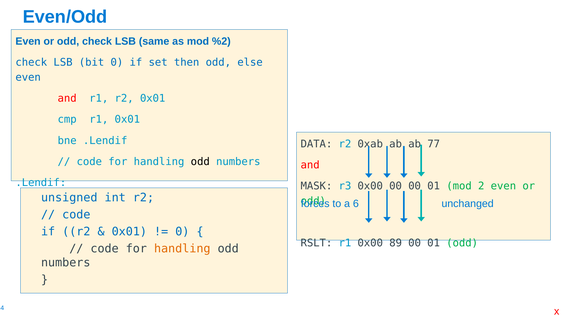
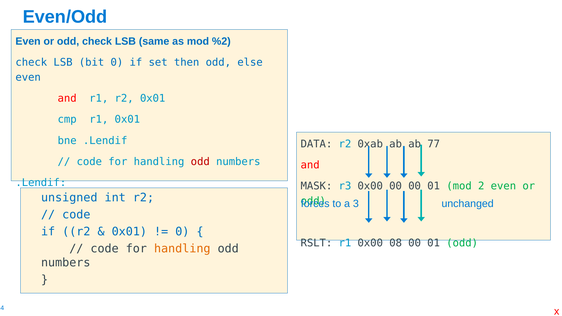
odd colour: black -> red (200, 162)
6: 6 -> 3 (356, 204)
89: 89 -> 08 (396, 243)
